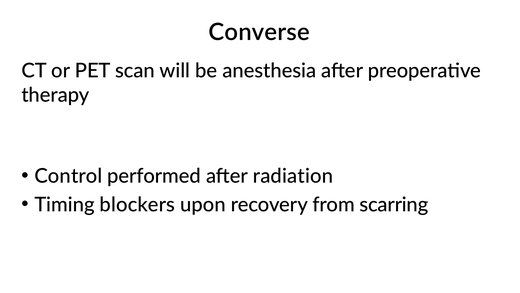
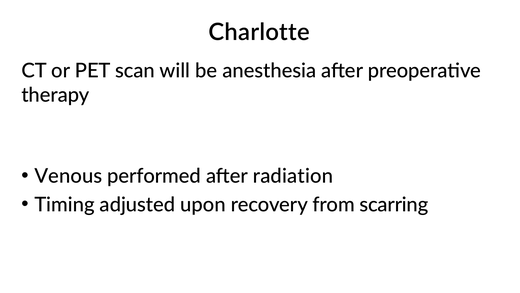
Converse: Converse -> Charlotte (259, 32)
Control: Control -> Venous (68, 176)
blockers: blockers -> adjusted (137, 204)
